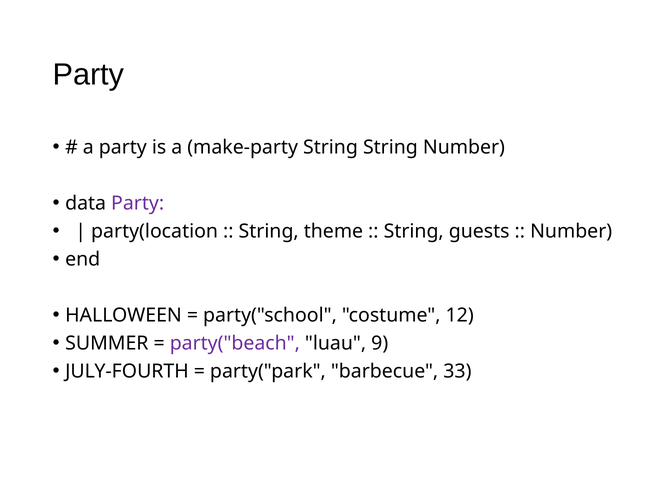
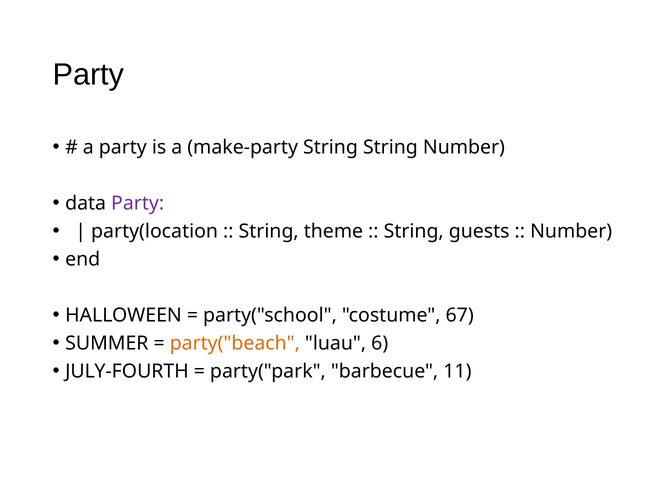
12: 12 -> 67 (460, 316)
party("beach colour: purple -> orange (235, 344)
9: 9 -> 6 (380, 344)
33: 33 -> 11 (457, 372)
